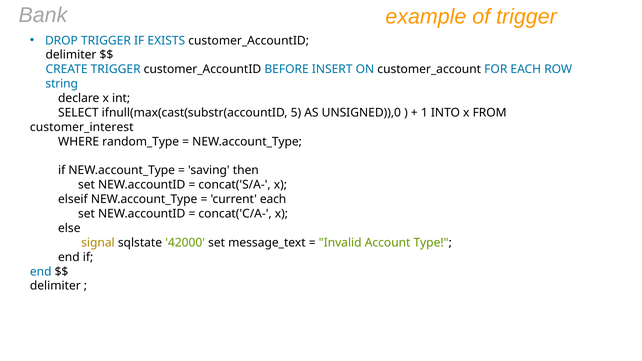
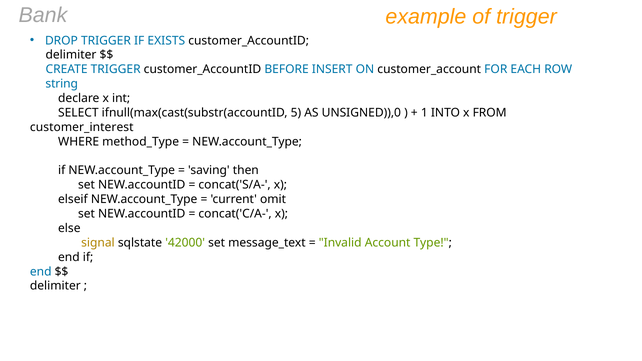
random_Type: random_Type -> method_Type (141, 142)
current each: each -> omit (273, 199)
